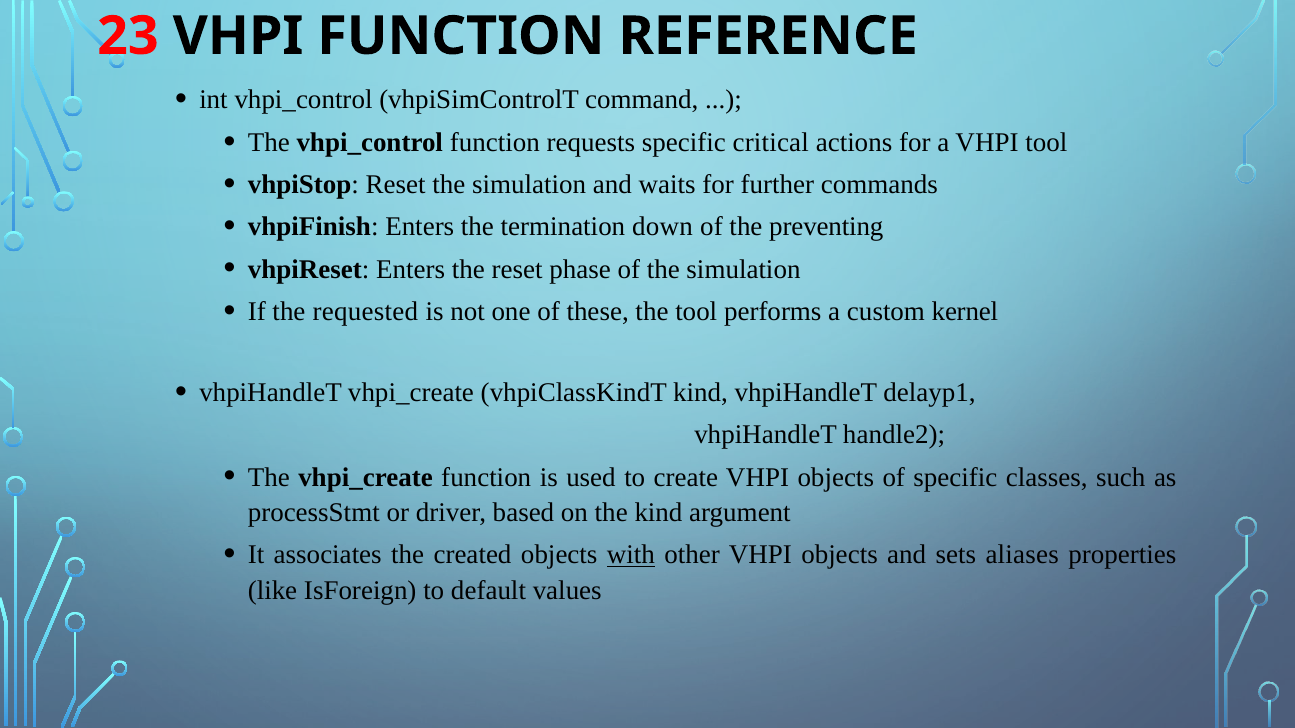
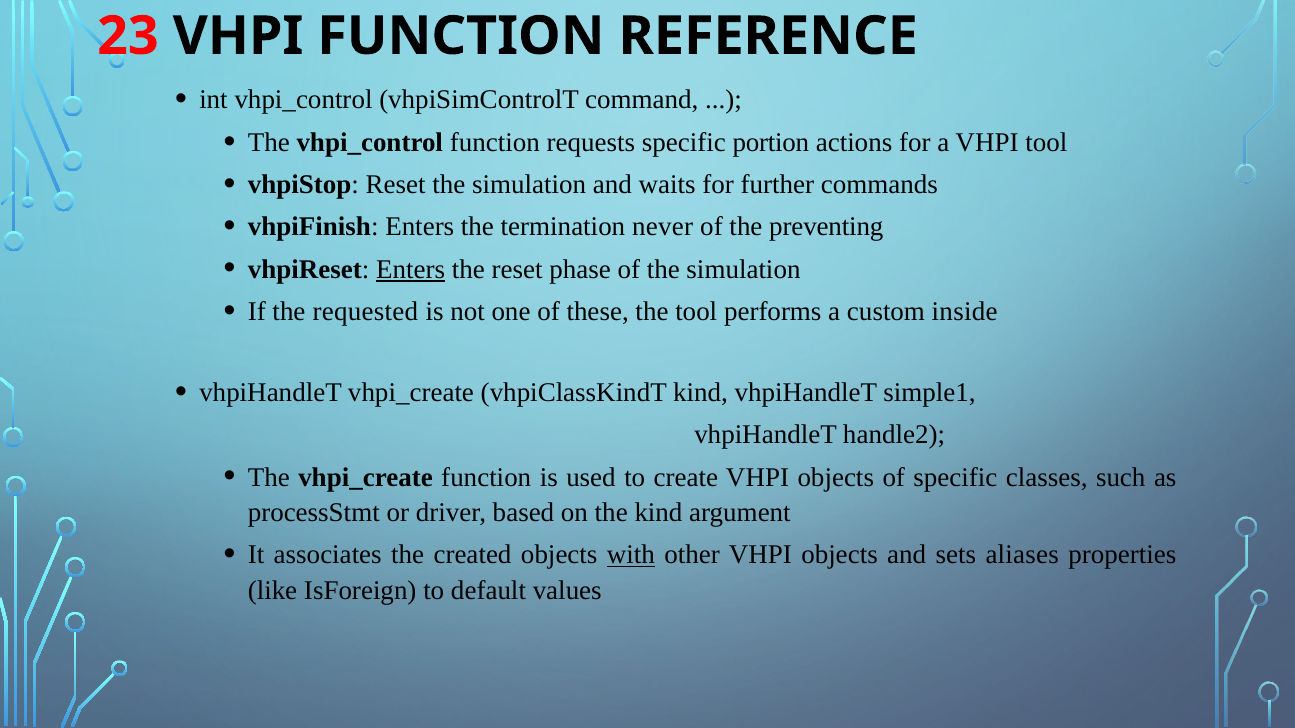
critical: critical -> portion (771, 142)
down: down -> never (663, 227)
Enters underline: none -> present (411, 269)
kernel: kernel -> inside (965, 312)
delayp1: delayp1 -> simple1 (930, 393)
